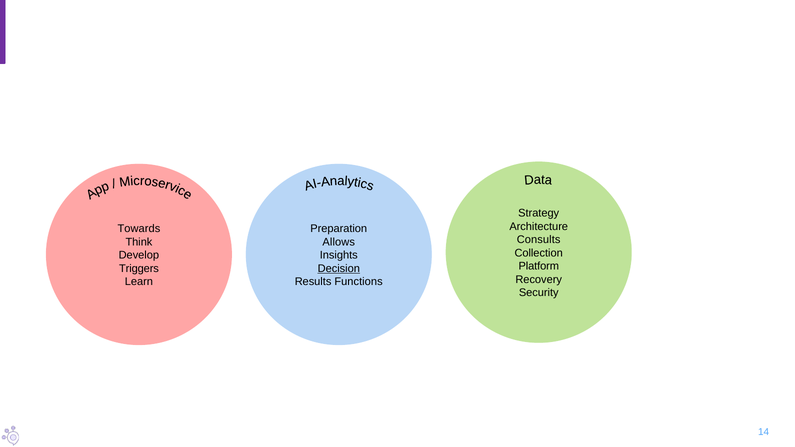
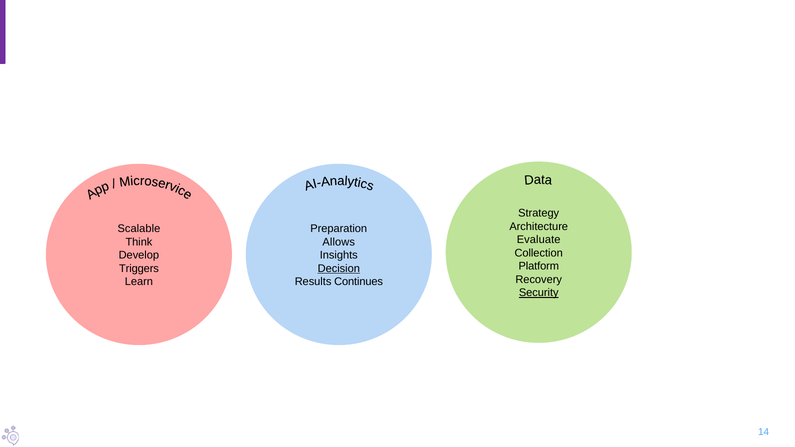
Towards: Towards -> Scalable (139, 229)
Consults: Consults -> Evaluate (539, 240)
Functions: Functions -> Continues (359, 282)
Security underline: none -> present (539, 293)
